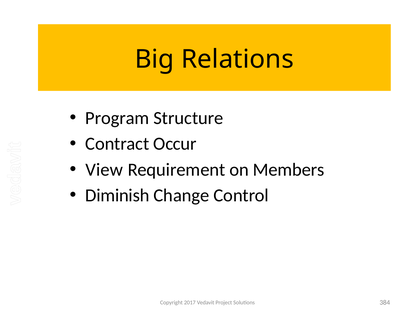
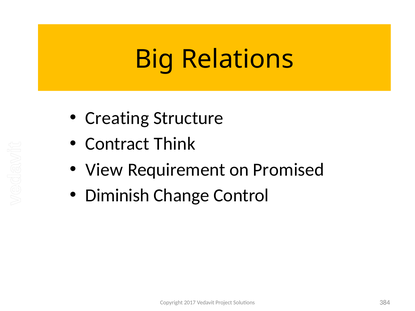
Program: Program -> Creating (117, 118)
Occur: Occur -> Think (175, 144)
Members: Members -> Promised (289, 170)
